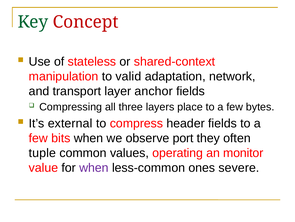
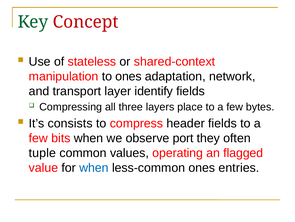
to valid: valid -> ones (129, 76)
anchor: anchor -> identify (154, 91)
external: external -> consists (70, 123)
monitor: monitor -> flagged (243, 152)
when colour: purple -> blue (94, 167)
severe: severe -> entries (239, 167)
